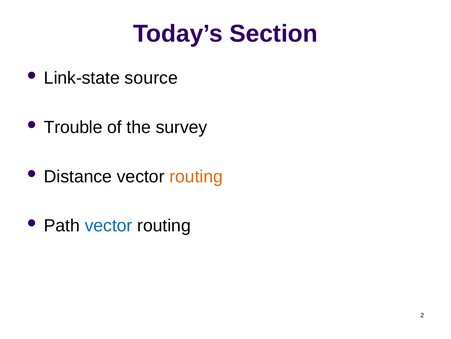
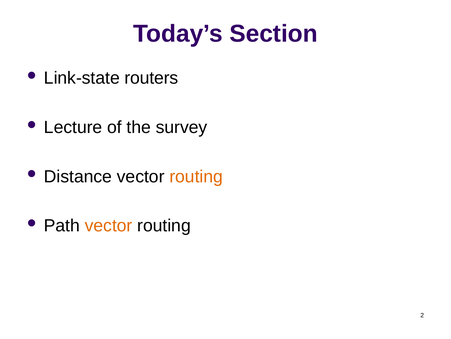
source: source -> routers (151, 78)
Trouble: Trouble -> Lecture (73, 127)
vector colour: blue -> orange (109, 225)
